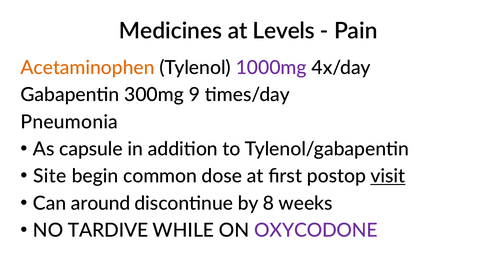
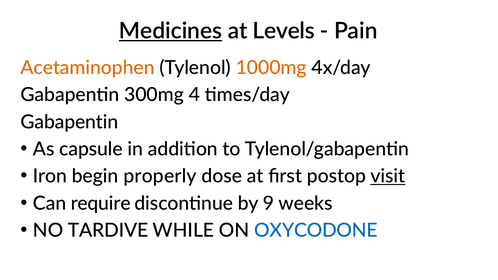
Medicines underline: none -> present (171, 31)
1000mg colour: purple -> orange (271, 68)
9: 9 -> 4 (194, 95)
Pneumonia: Pneumonia -> Gabapentin (69, 122)
Site: Site -> Iron (50, 176)
common: common -> properly (160, 176)
around: around -> require (101, 203)
8: 8 -> 9 (269, 203)
OXYCODONE colour: purple -> blue (316, 231)
